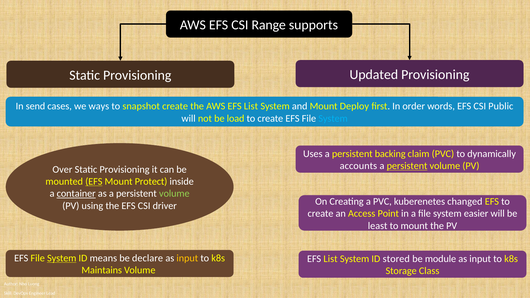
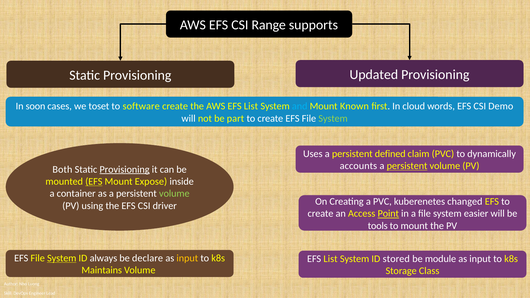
send: send -> soon (35, 106)
ways: ways -> toset (99, 106)
snapshot: snapshot -> software (141, 106)
and colour: white -> light blue (300, 106)
Deploy: Deploy -> Known (354, 106)
order: order -> cloud (414, 106)
Public: Public -> Demo (501, 106)
load: load -> part (235, 118)
System colour: light blue -> light green (333, 118)
backing: backing -> defined (390, 154)
Over: Over -> Both (62, 169)
Provisioning underline: none -> present (125, 169)
Protect: Protect -> Expose (151, 182)
container underline: present -> none (76, 194)
Point underline: none -> present (388, 214)
least: least -> tools (378, 226)
means: means -> always (103, 258)
